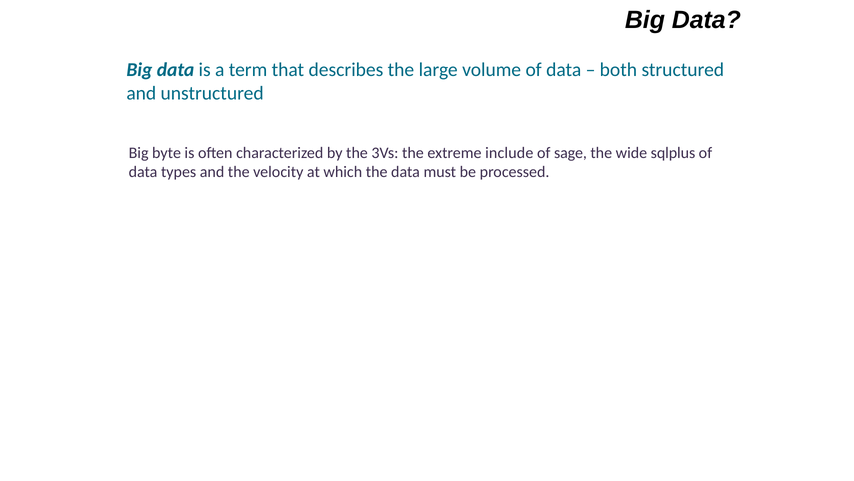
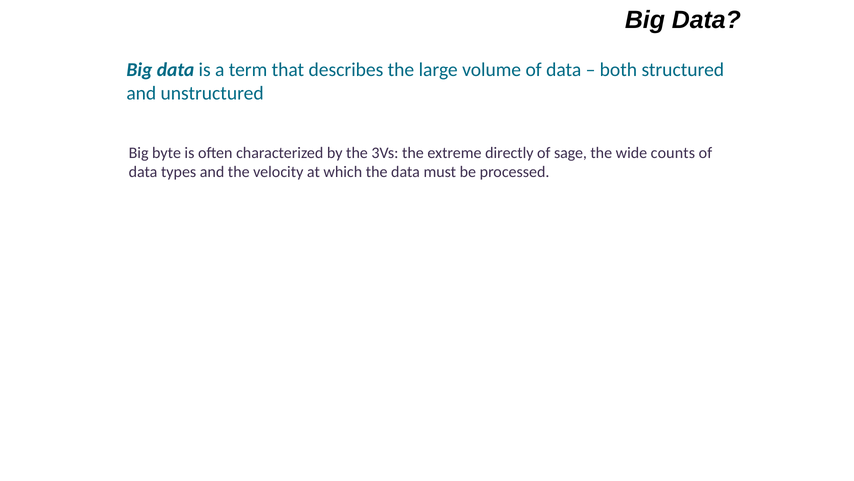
include: include -> directly (509, 153)
sqlplus: sqlplus -> counts (673, 153)
